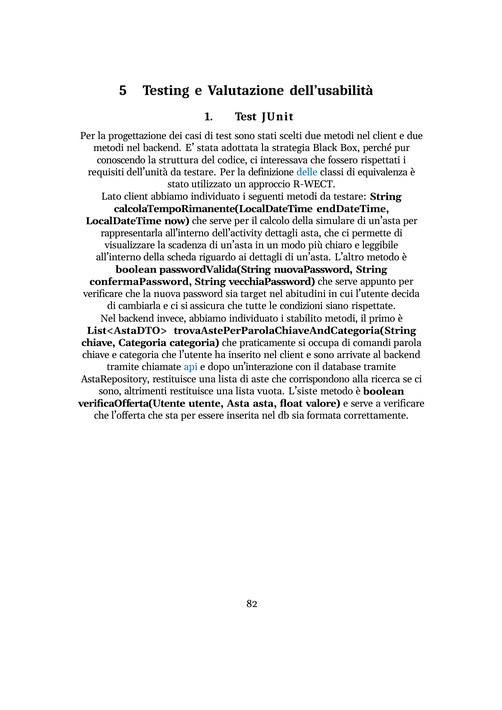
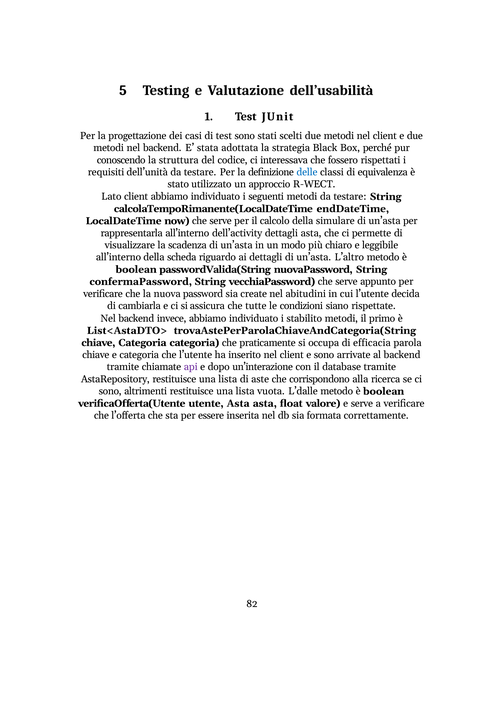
target: target -> create (254, 294)
comandi: comandi -> efficacia (372, 343)
api colour: blue -> purple (191, 367)
L’siste: L’siste -> L’dalle (303, 391)
